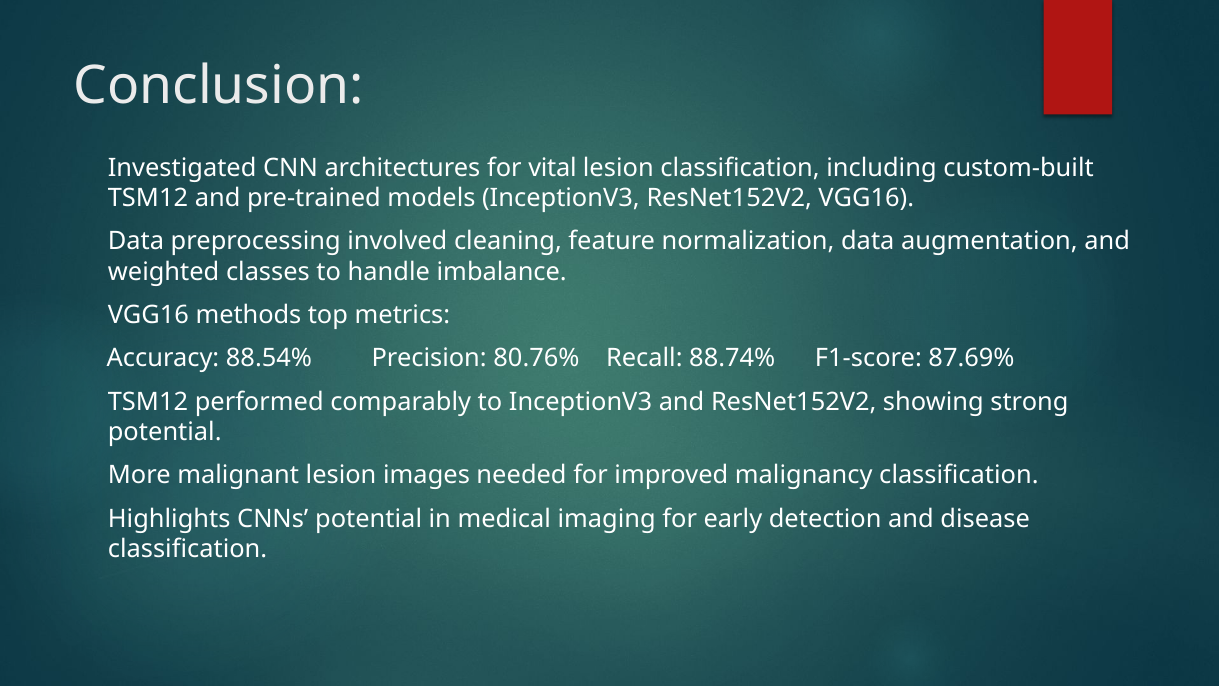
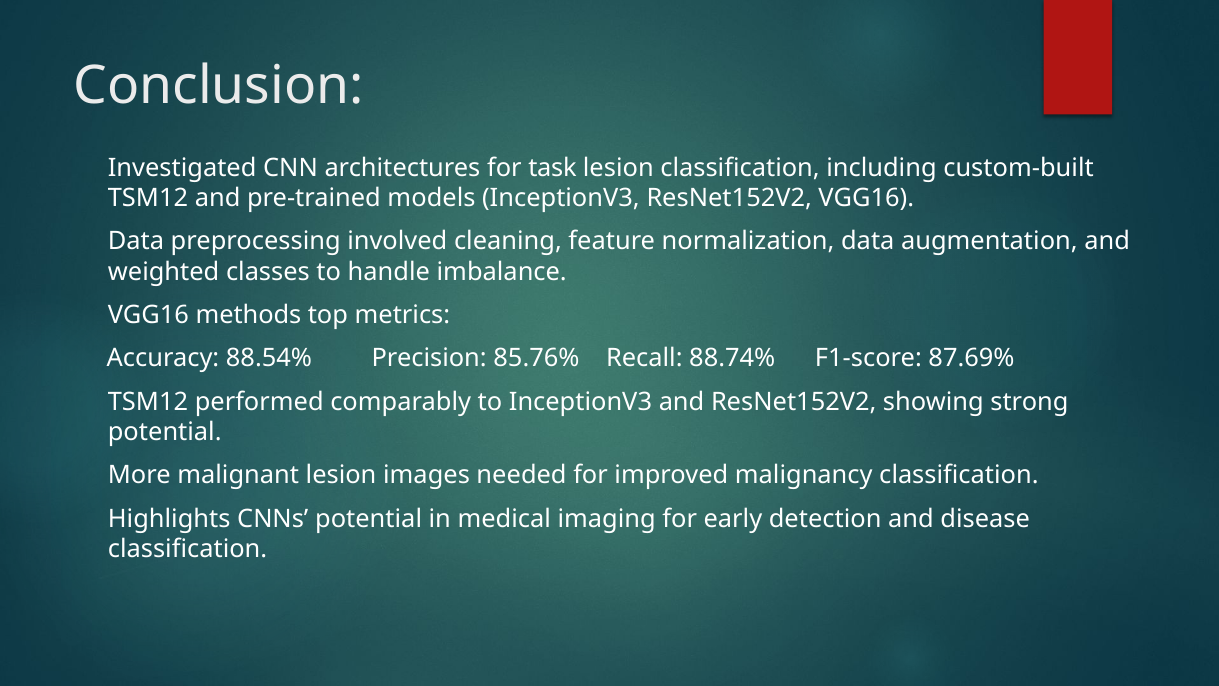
vital: vital -> task (552, 168)
80.76%: 80.76% -> 85.76% (536, 358)
